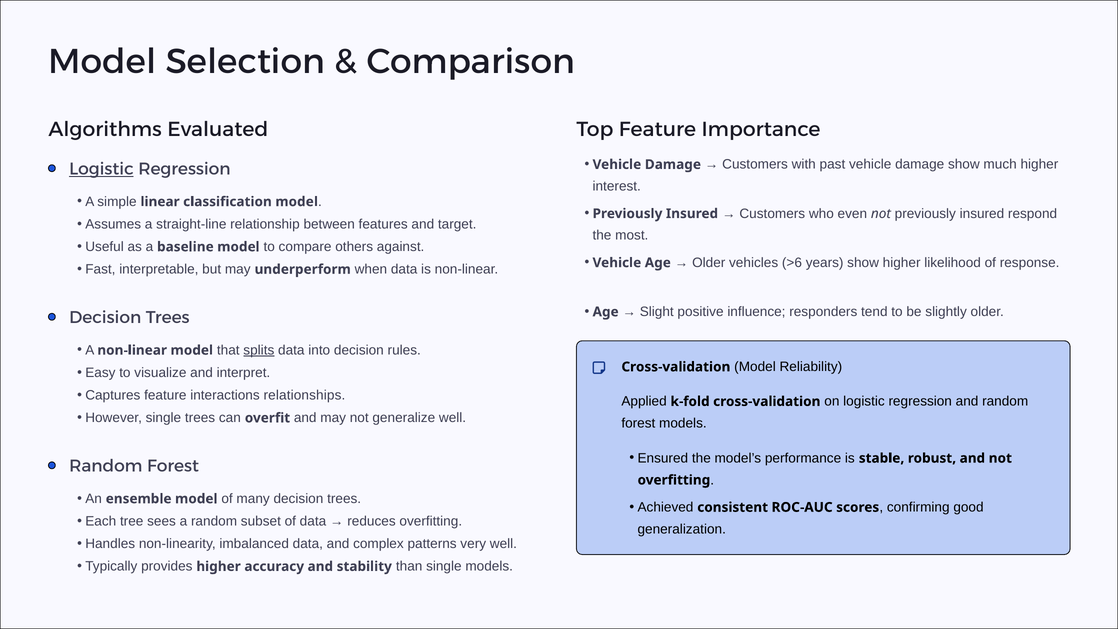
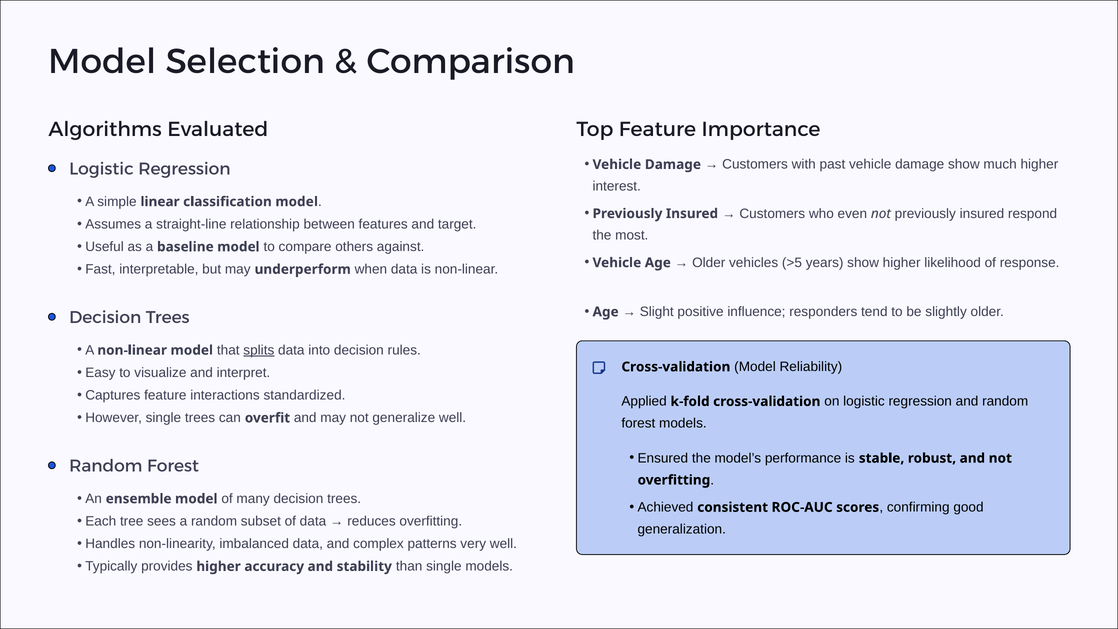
Logistic underline: present -> none (101, 169)
>6: >6 -> >5 (792, 263)
relationships: relationships -> standardized (304, 395)
